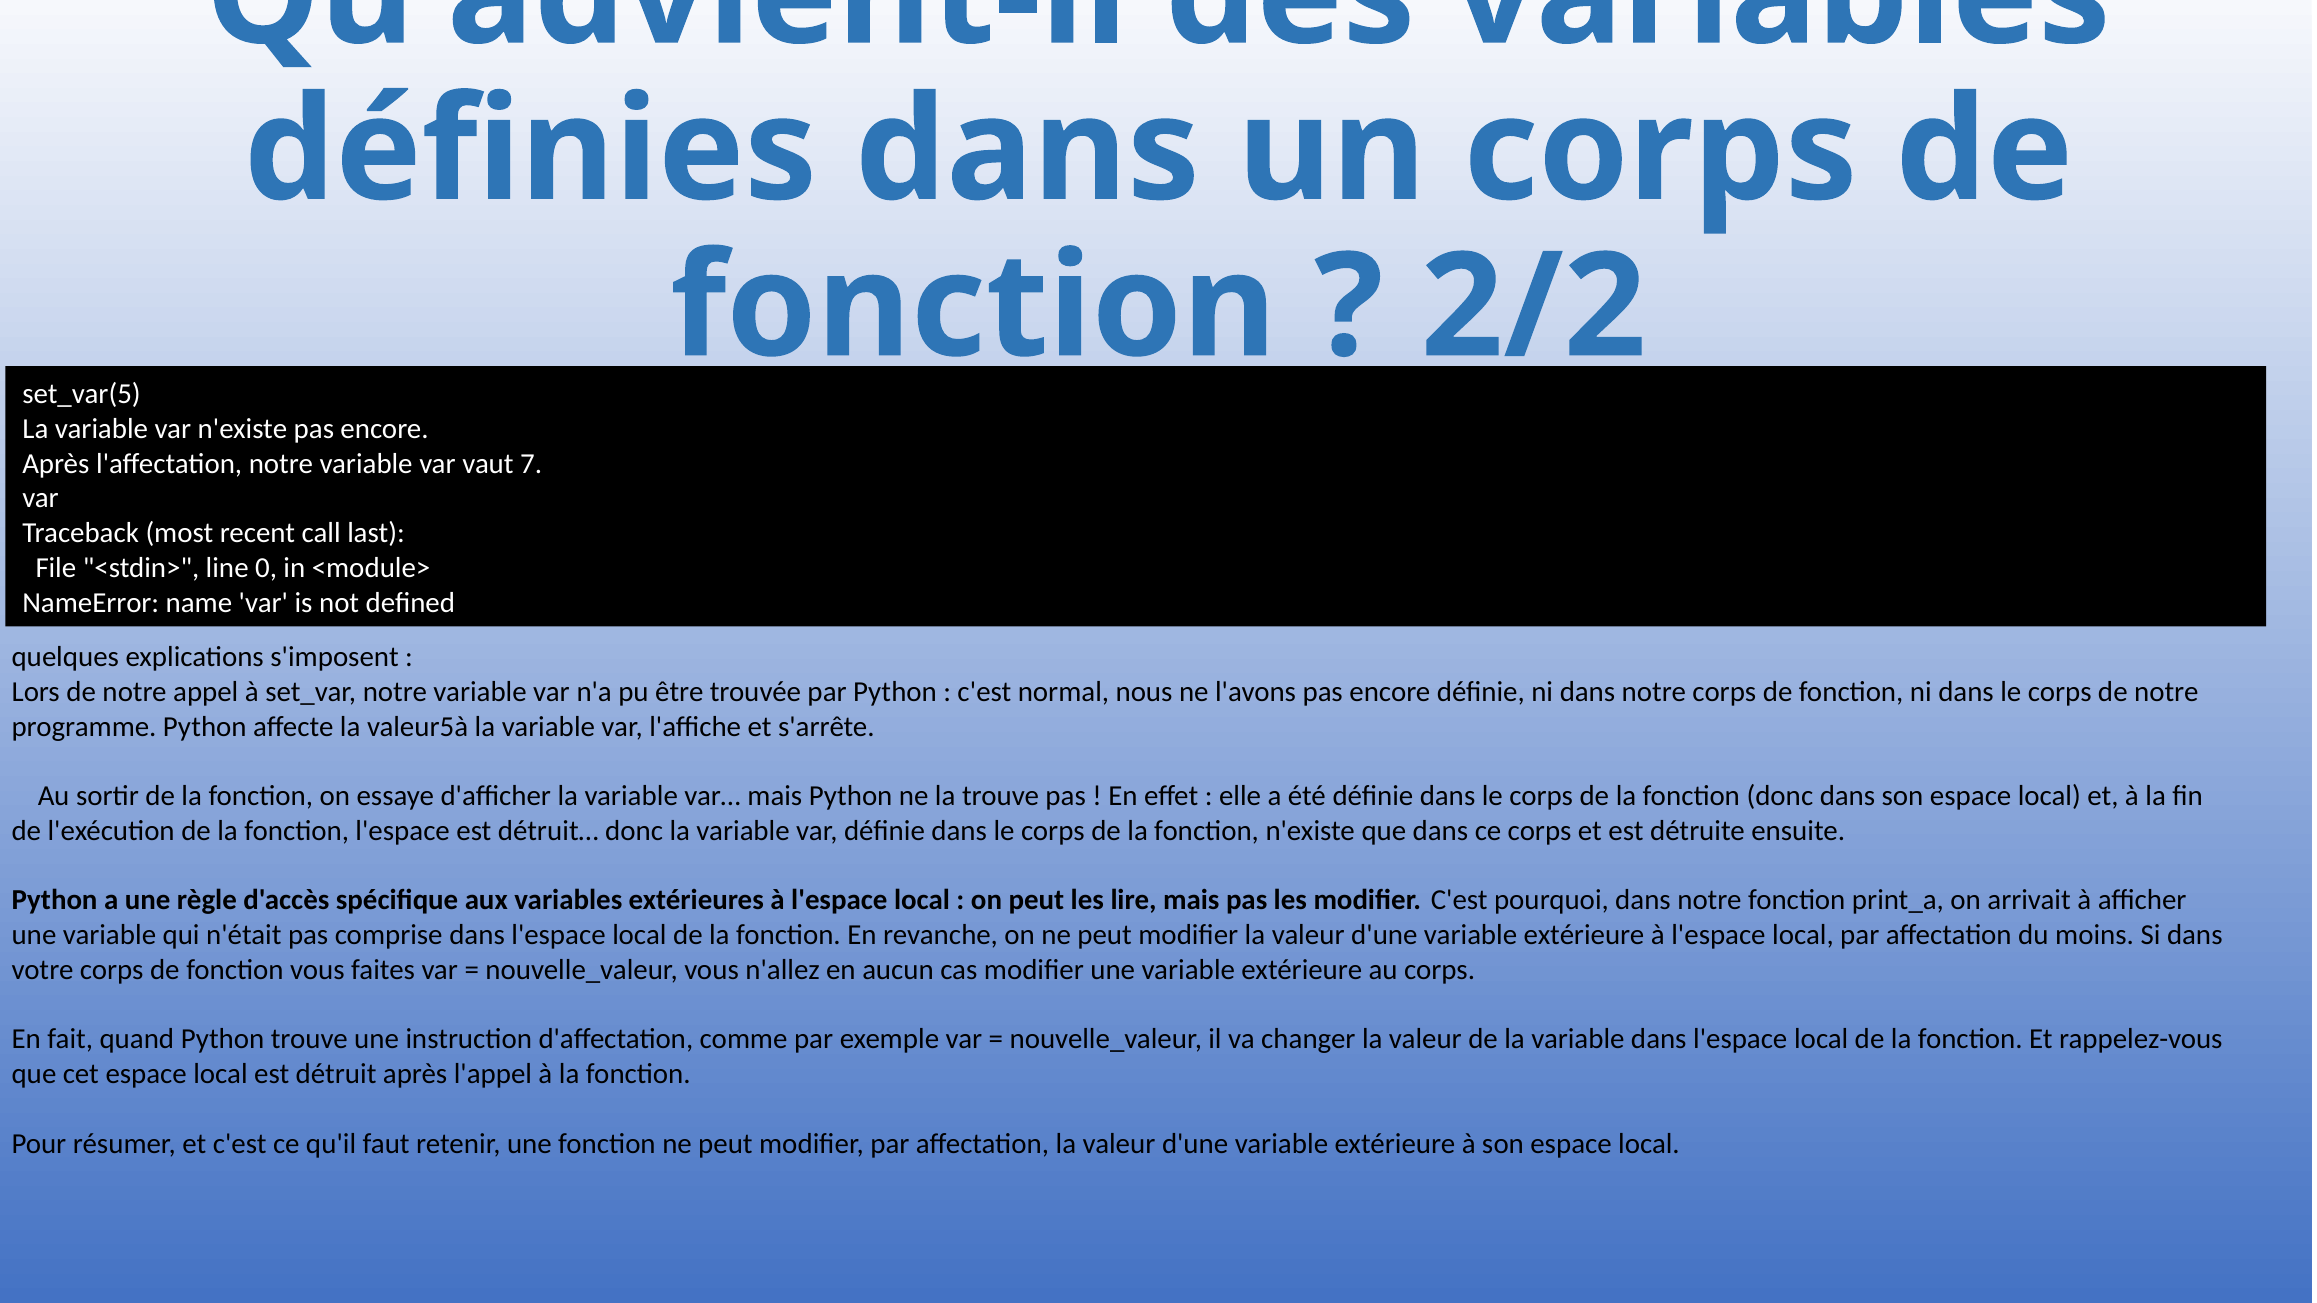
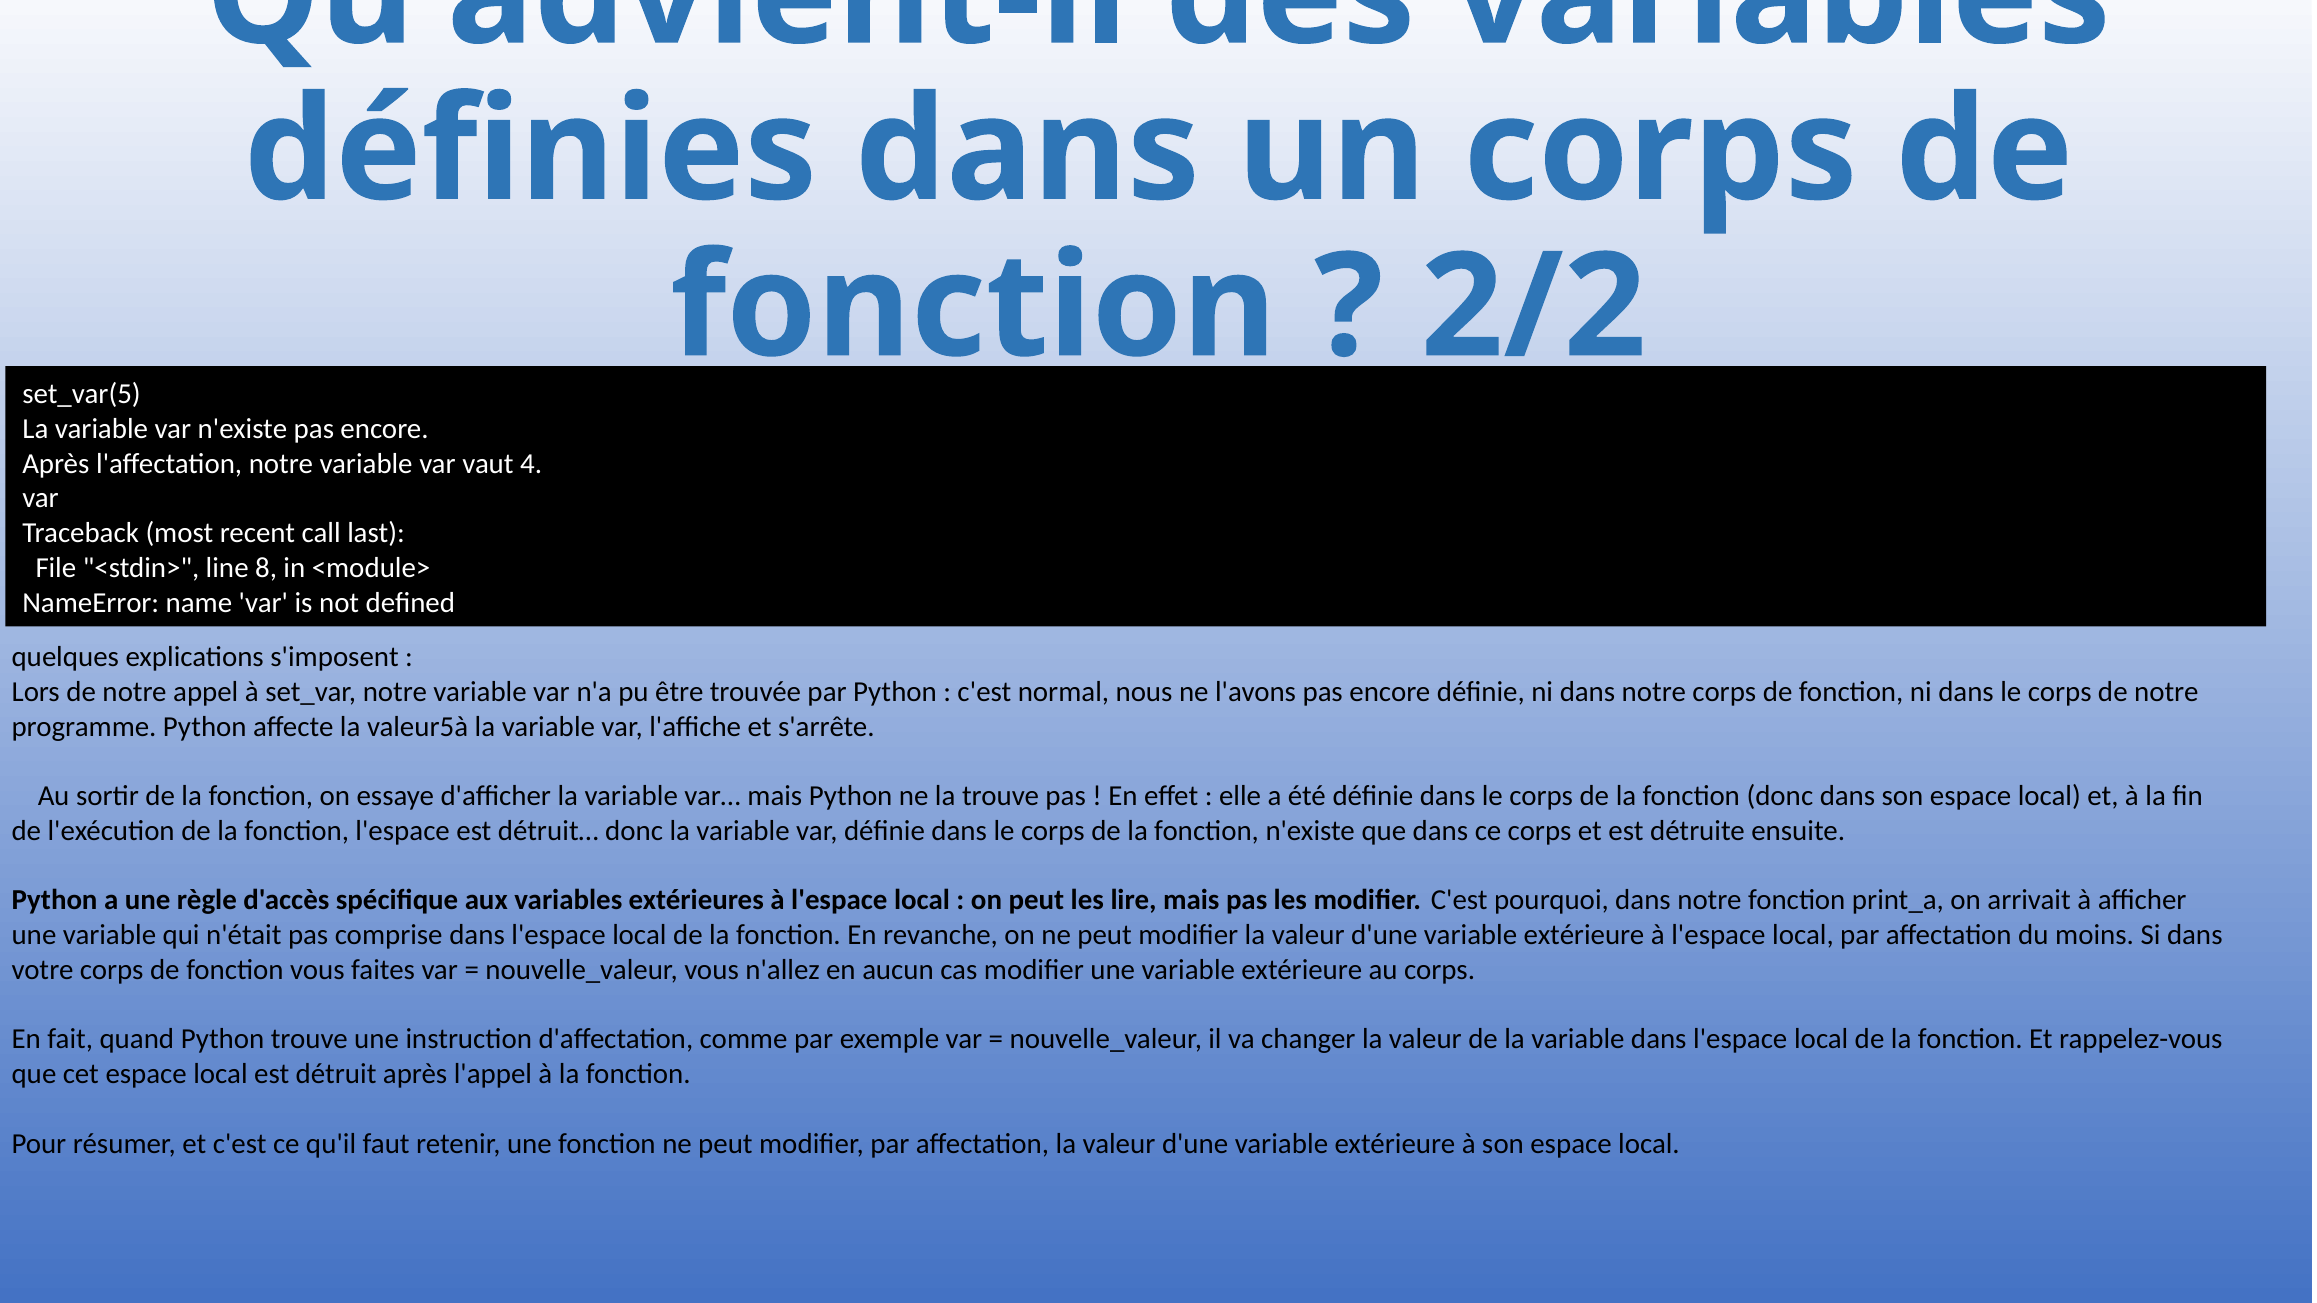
7: 7 -> 4 (531, 464)
0: 0 -> 8 (266, 568)
